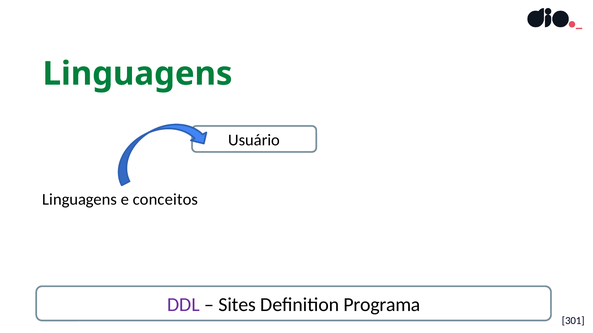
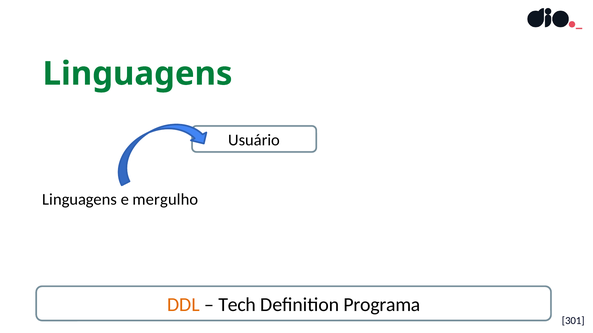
conceitos: conceitos -> mergulho (165, 200)
DDL colour: purple -> orange (183, 305)
Sites: Sites -> Tech (237, 305)
